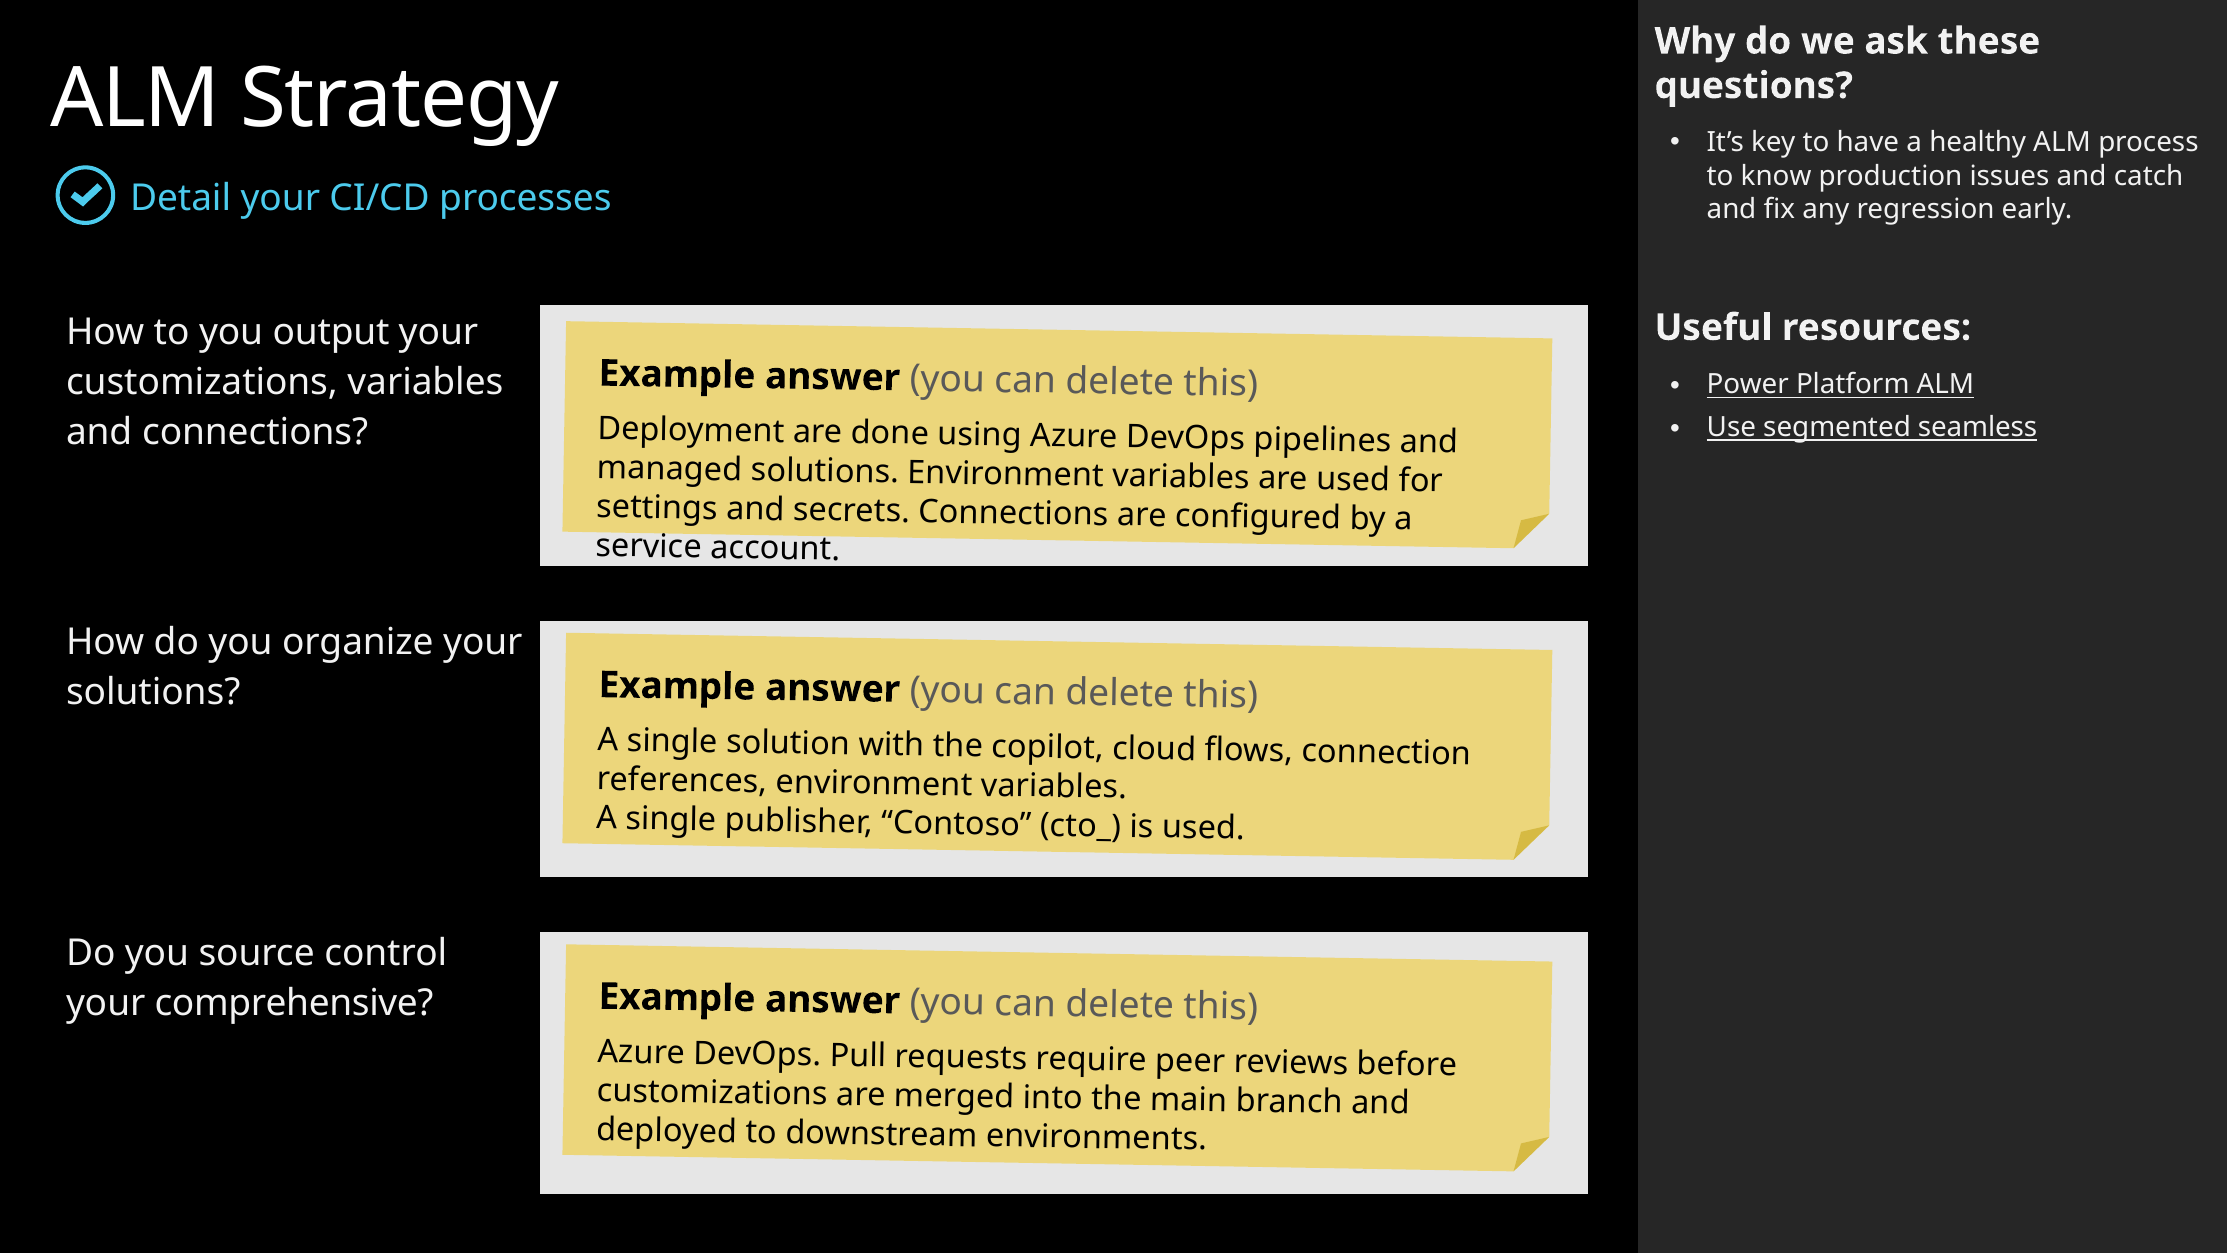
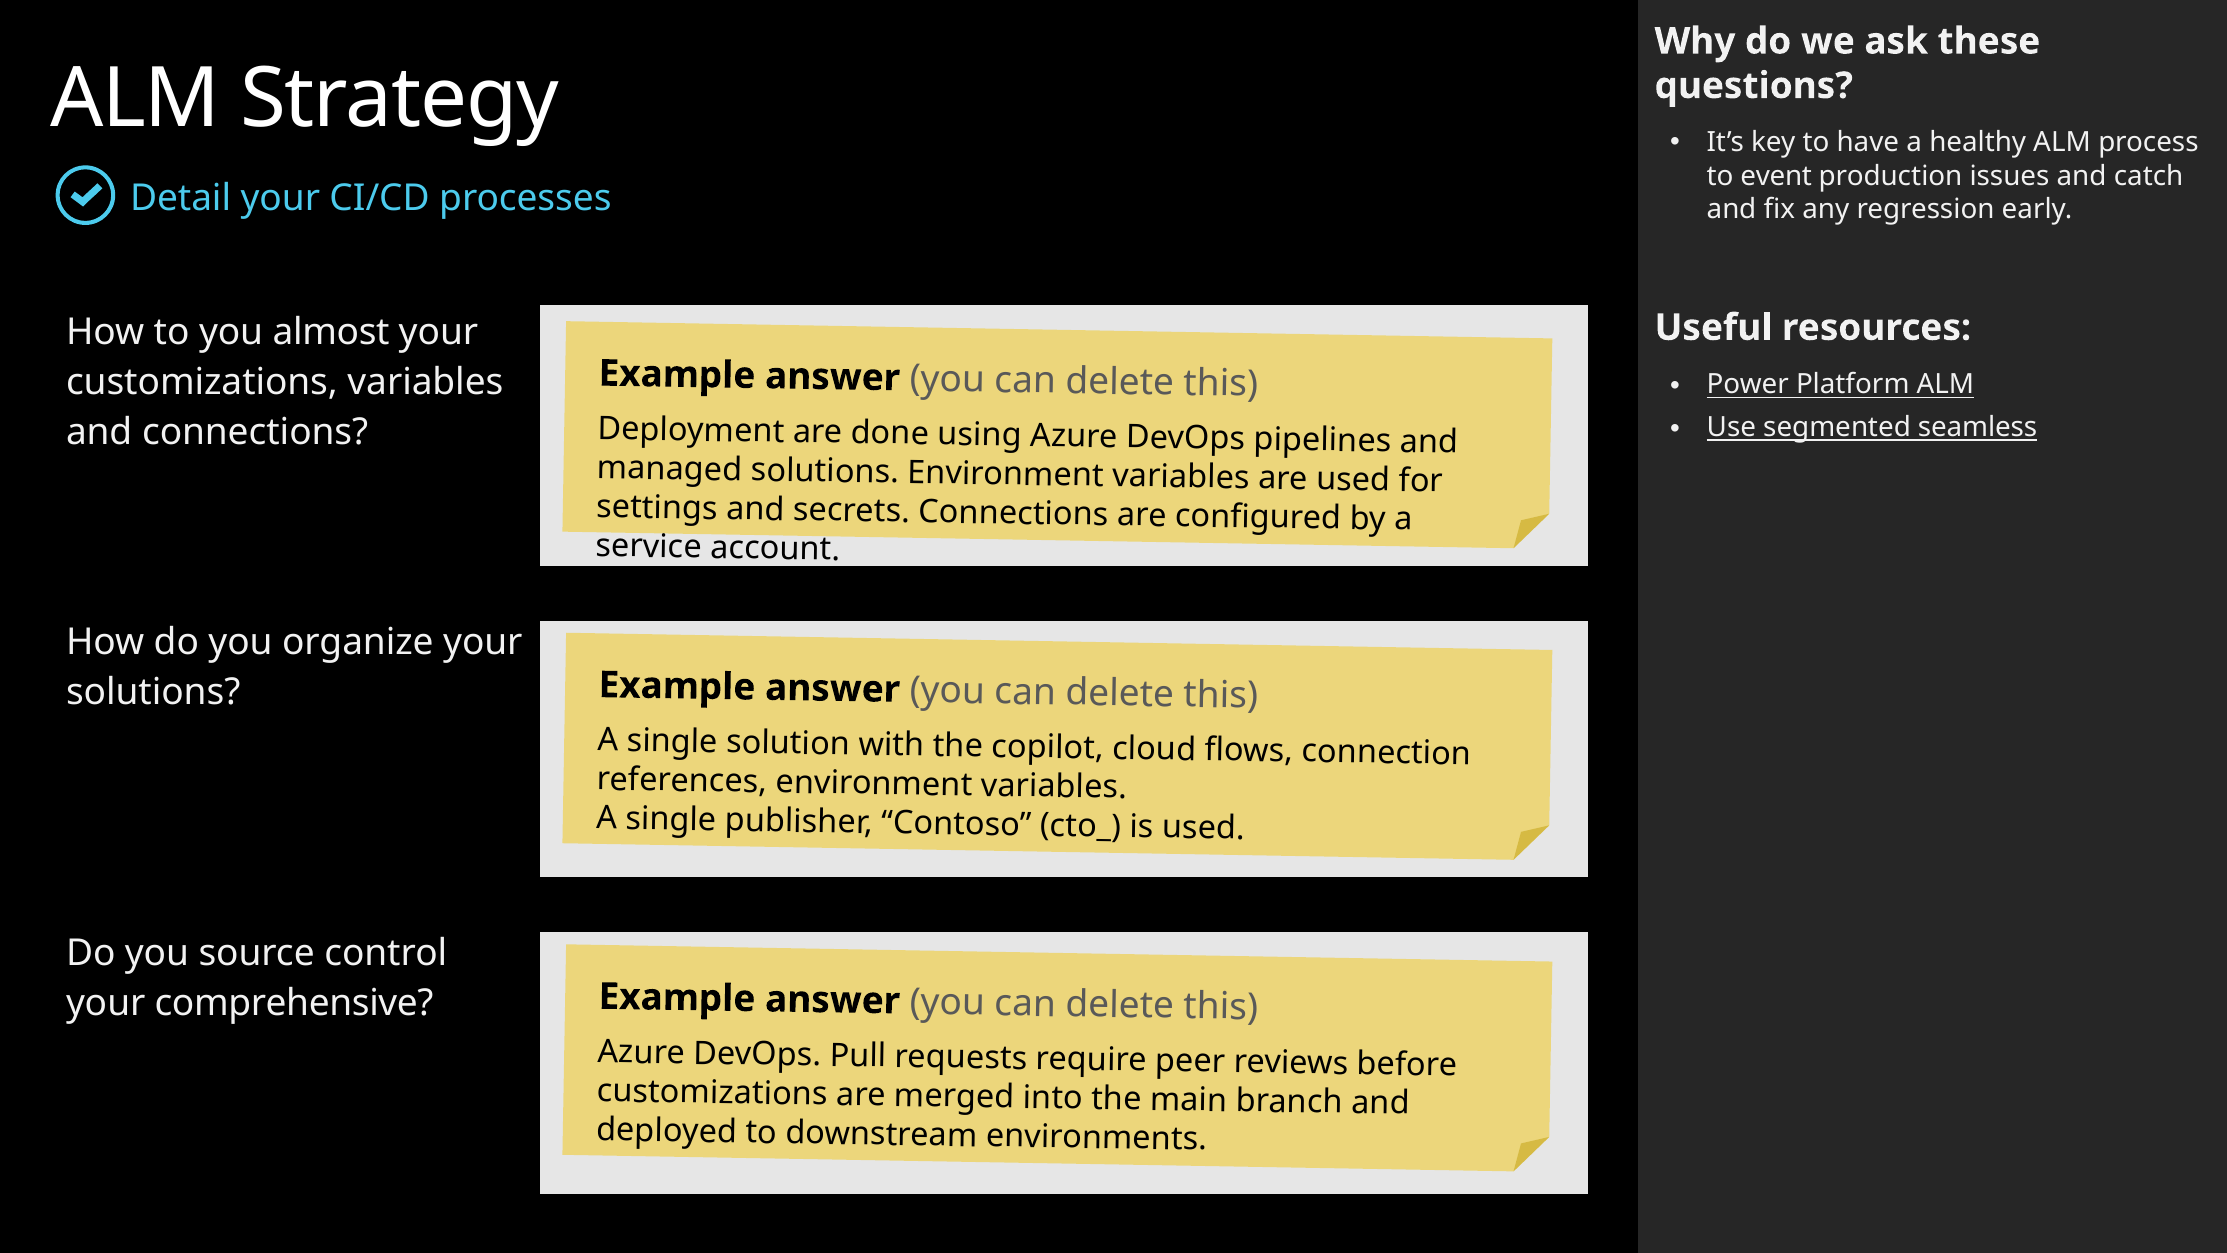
know: know -> event (1776, 176)
output: output -> almost (331, 332)
